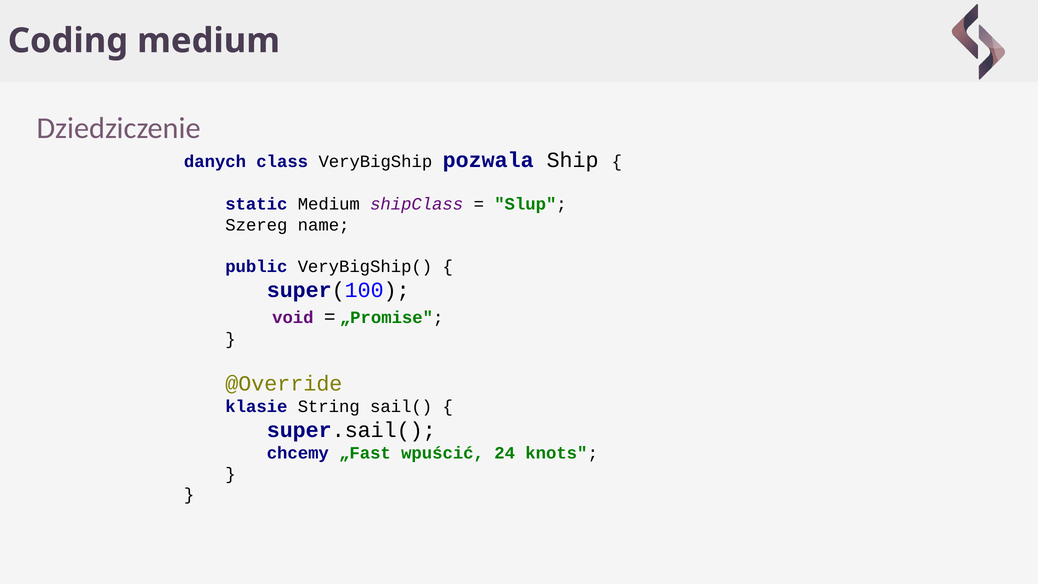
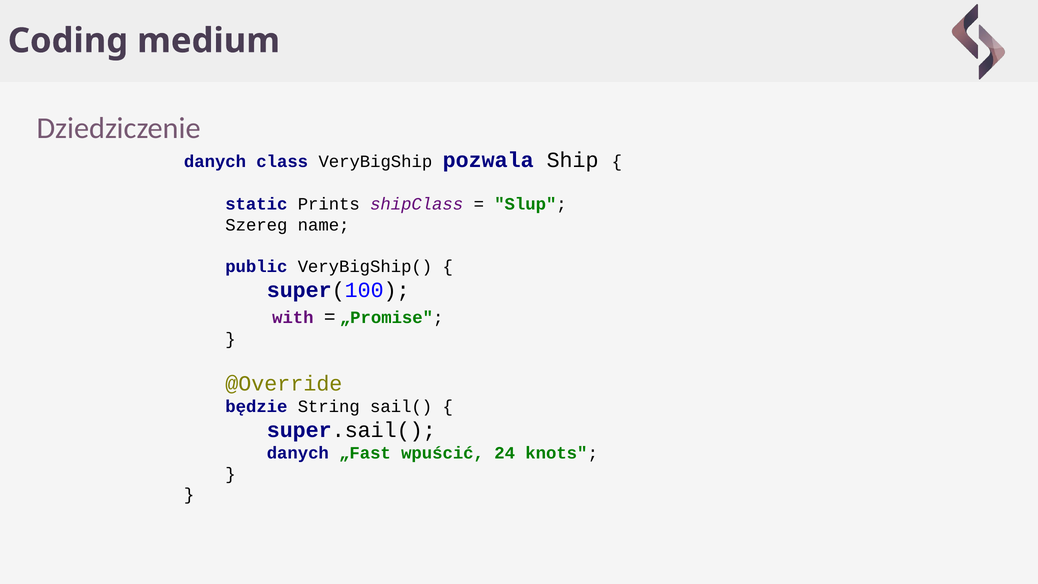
static Medium: Medium -> Prints (329, 204)
void: void -> with (293, 317)
klasie: klasie -> będzie (256, 406)
chcemy: chcemy -> danych (298, 453)
